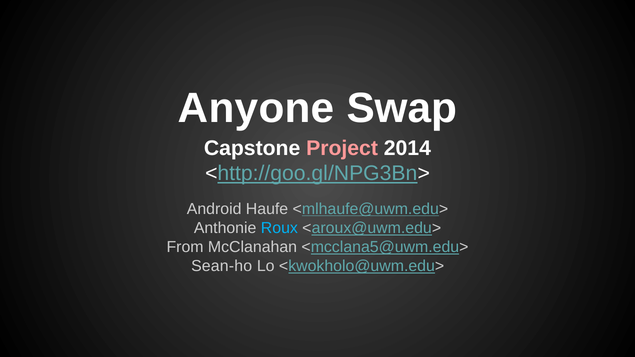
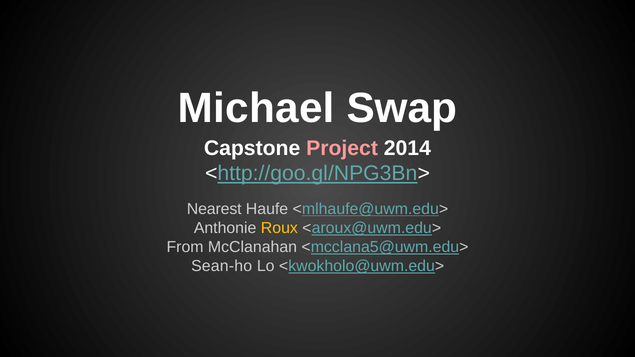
Anyone: Anyone -> Michael (256, 109)
Android: Android -> Nearest (214, 209)
Roux colour: light blue -> yellow (279, 228)
